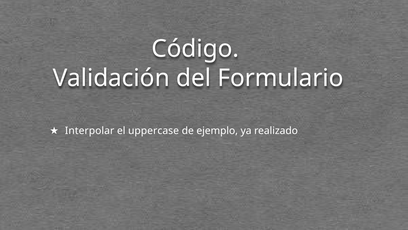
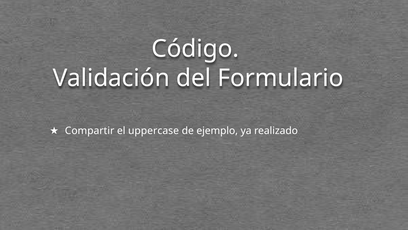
Interpolar: Interpolar -> Compartir (90, 131)
